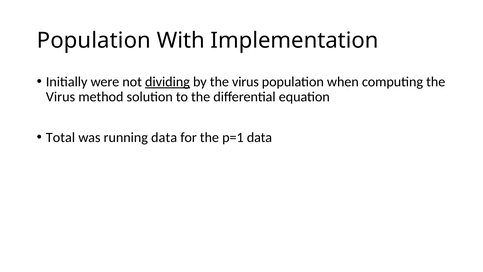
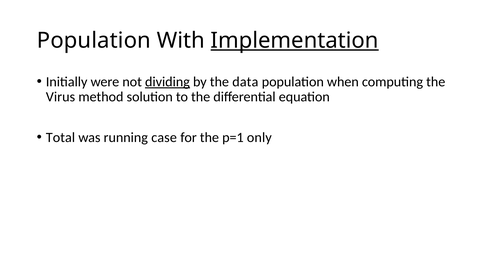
Implementation underline: none -> present (295, 41)
by the virus: virus -> data (245, 82)
running data: data -> case (164, 137)
p=1 data: data -> only (259, 137)
